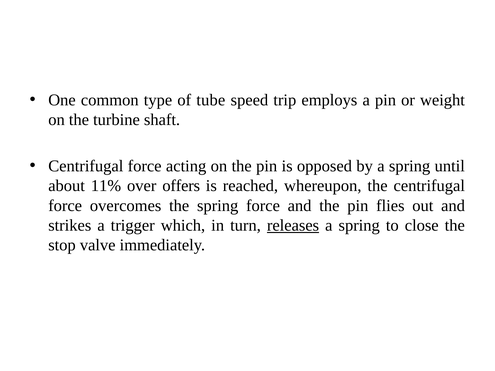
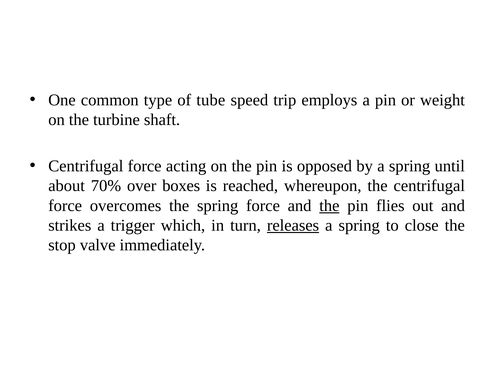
11%: 11% -> 70% (106, 186)
offers: offers -> boxes (181, 186)
the underline: none -> present (329, 206)
